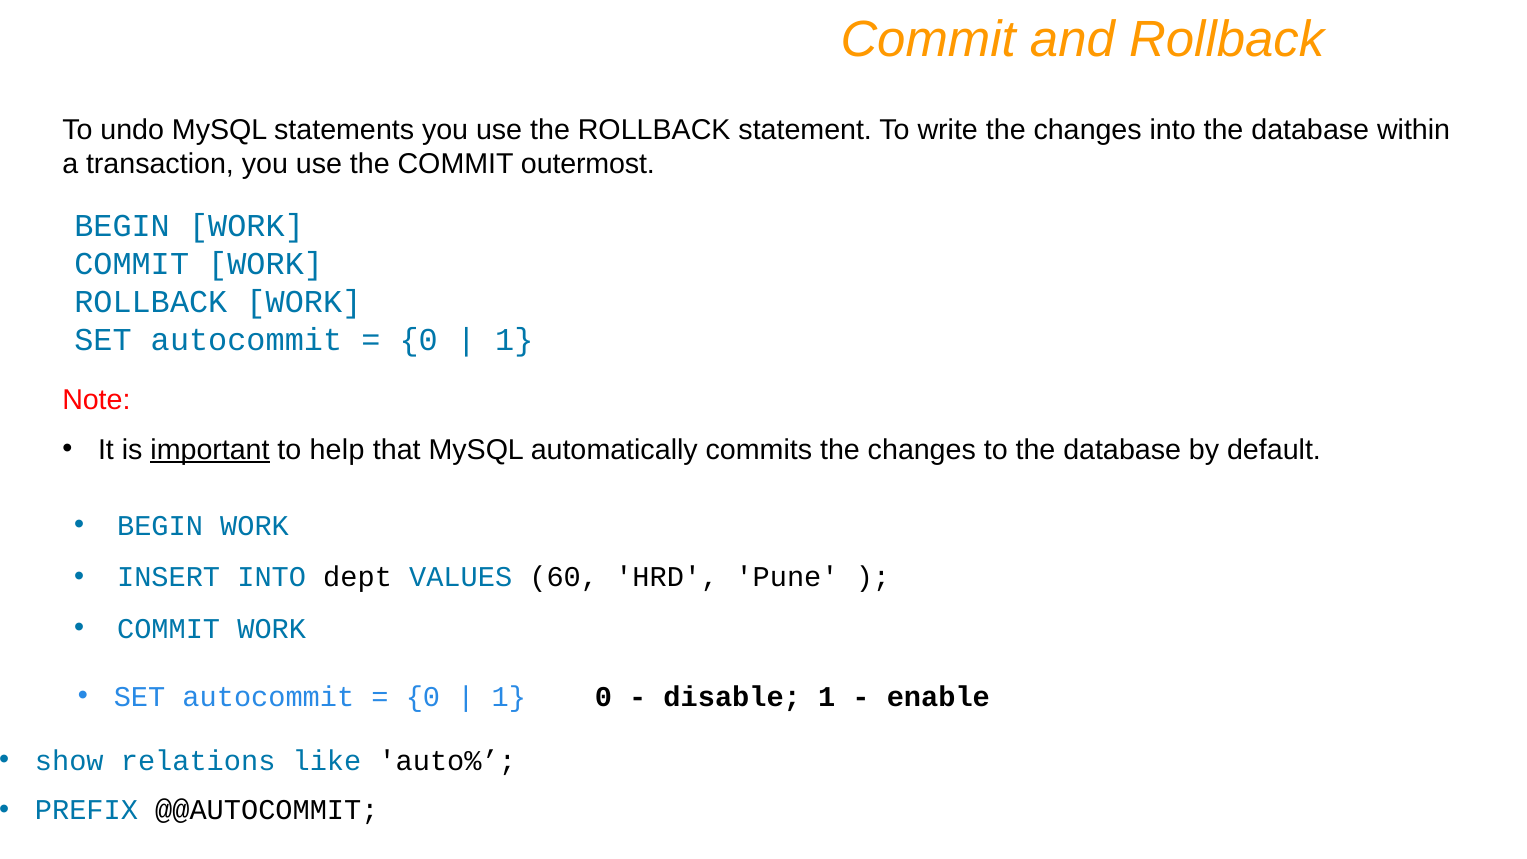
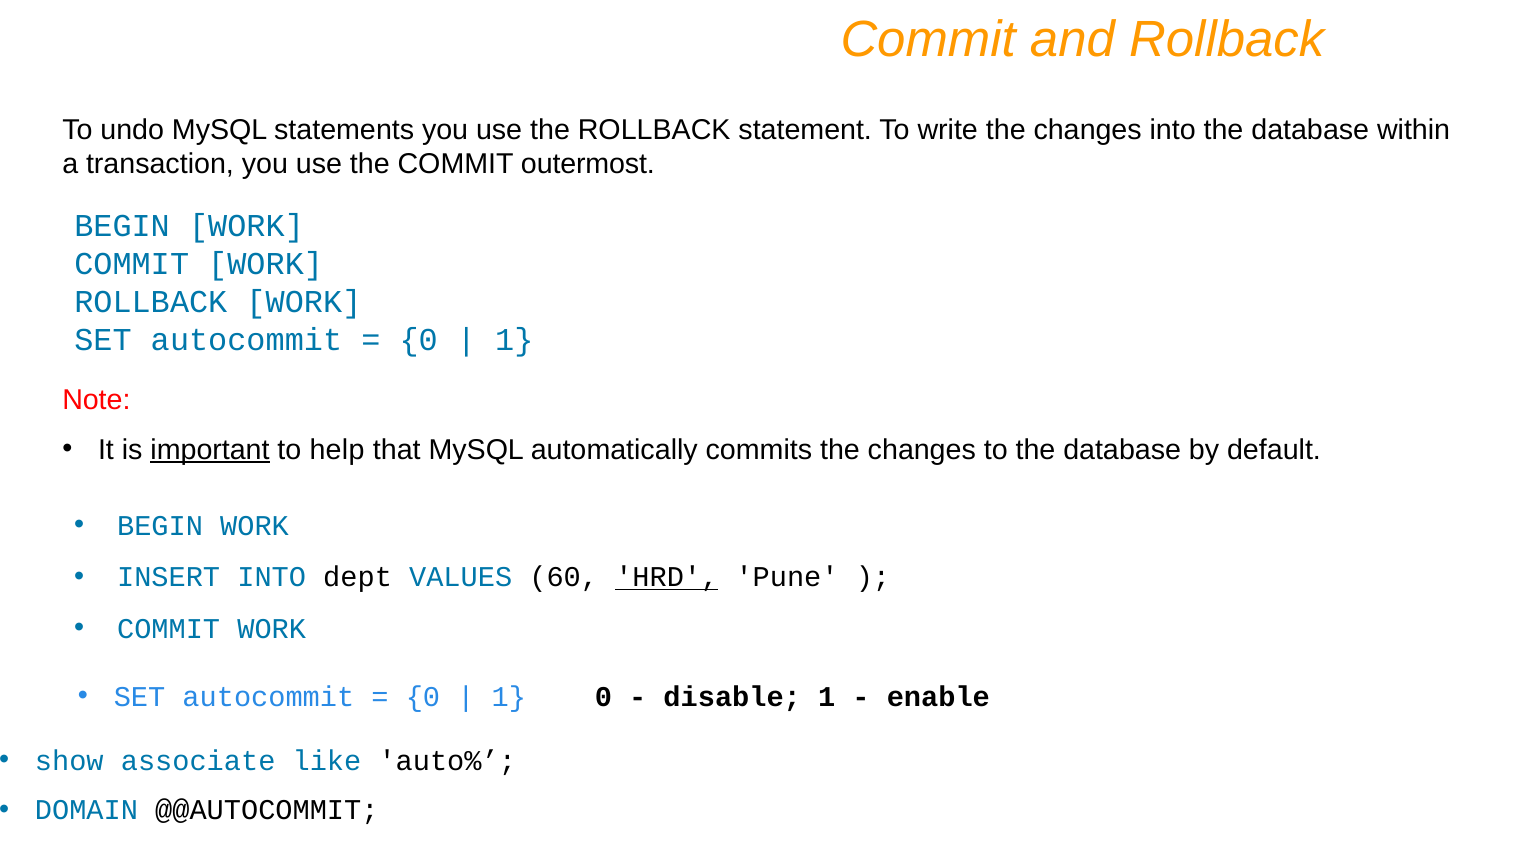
HRD underline: none -> present (667, 577)
relations: relations -> associate (198, 761)
PREFIX: PREFIX -> DOMAIN (86, 810)
